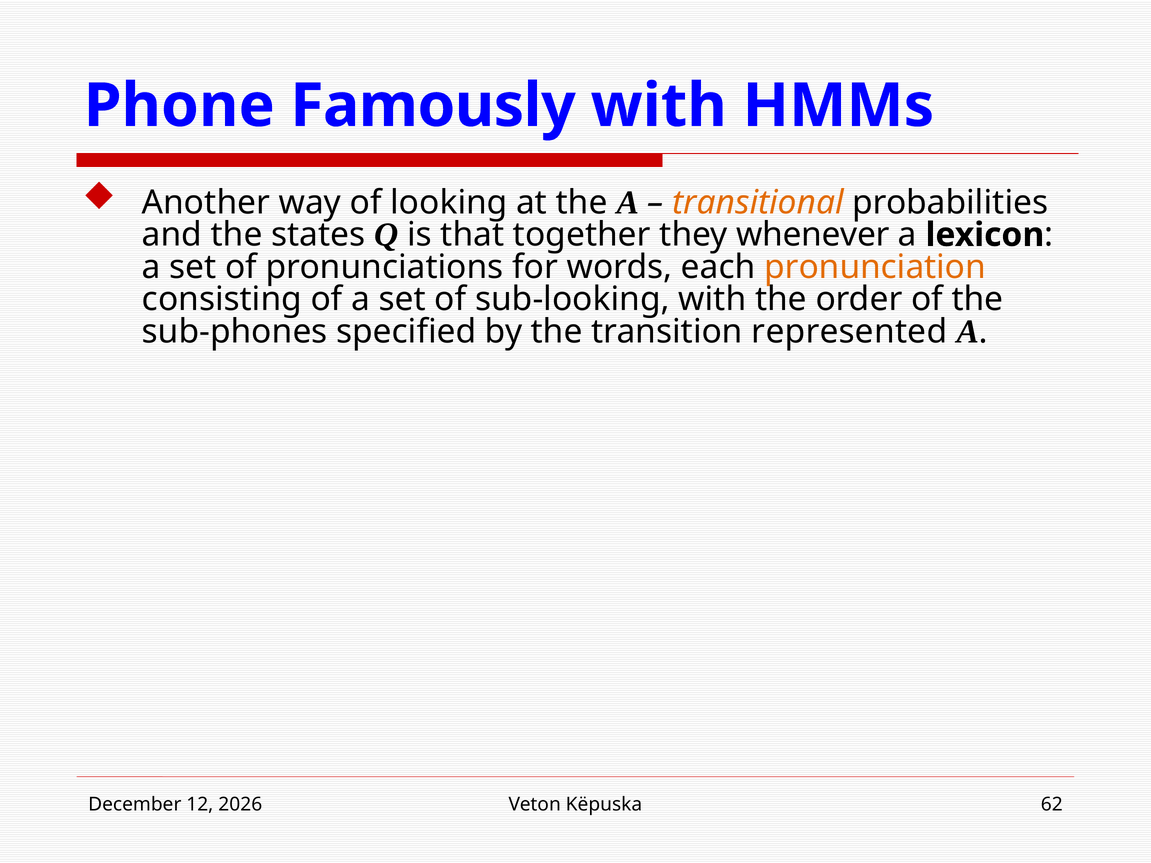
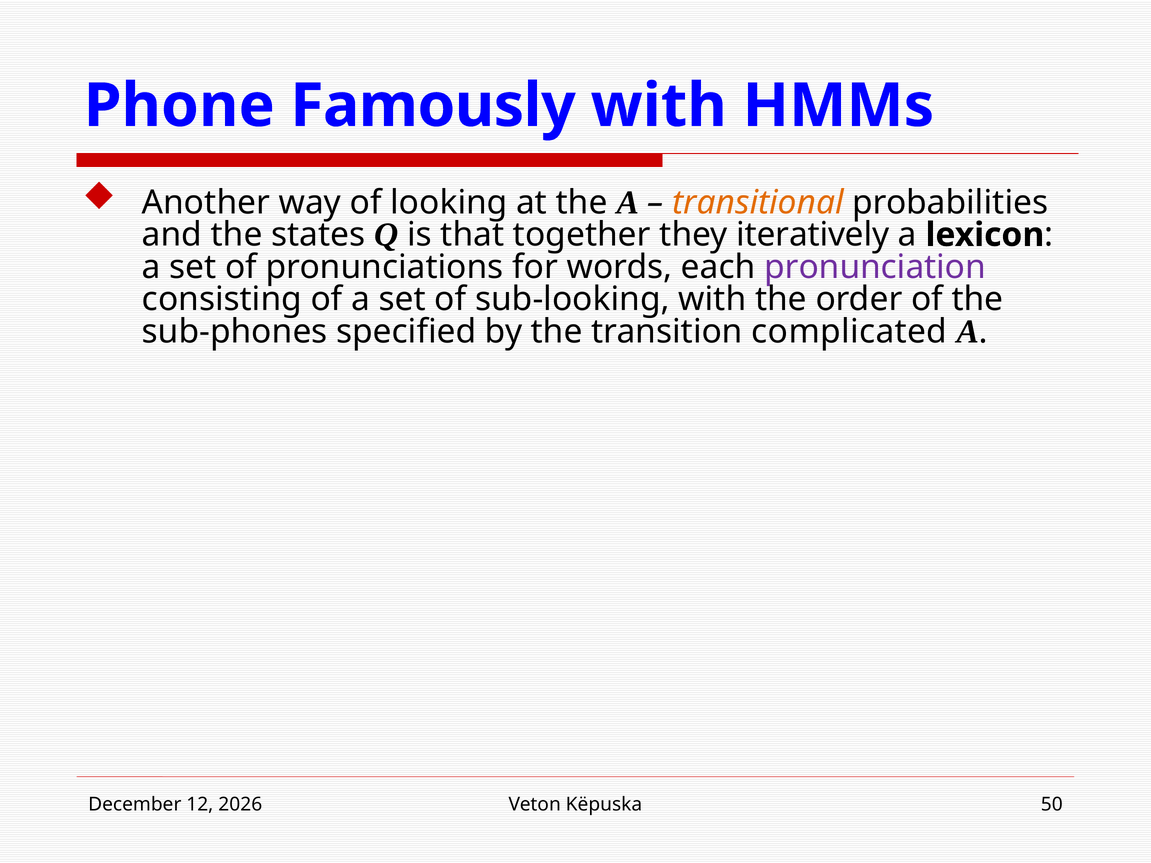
whenever: whenever -> iteratively (813, 235)
pronunciation colour: orange -> purple (875, 267)
represented: represented -> complicated (849, 332)
62: 62 -> 50 (1052, 805)
